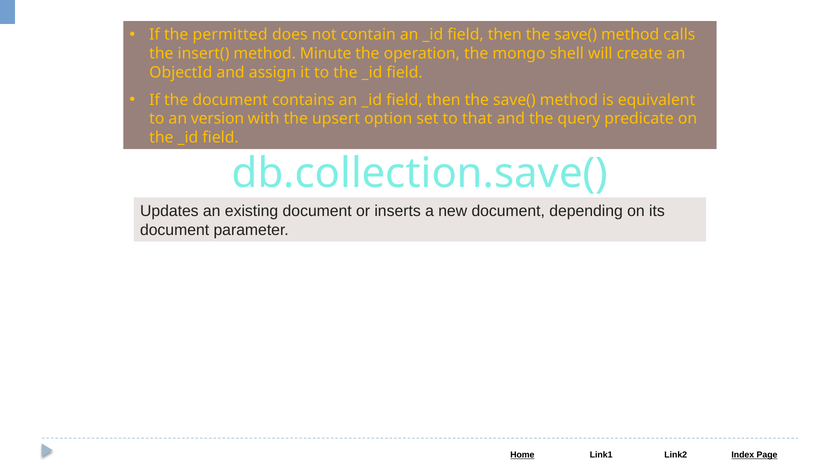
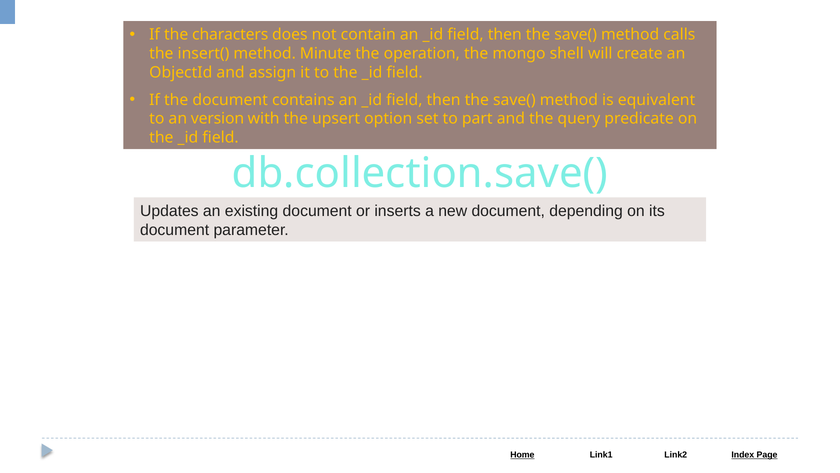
permitted: permitted -> characters (230, 35)
that: that -> part (477, 119)
